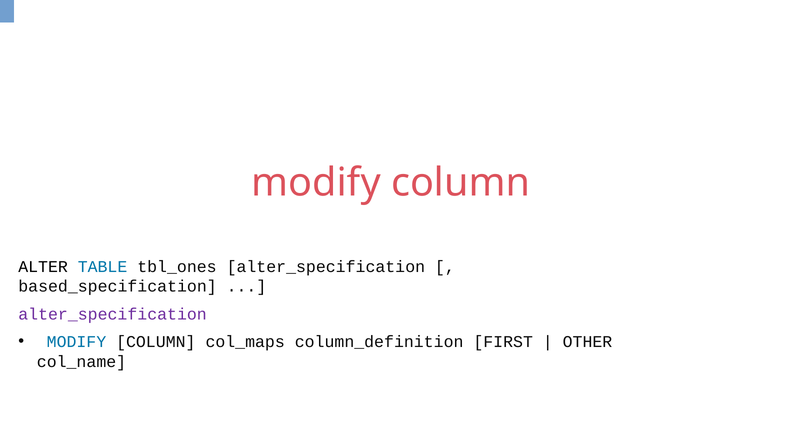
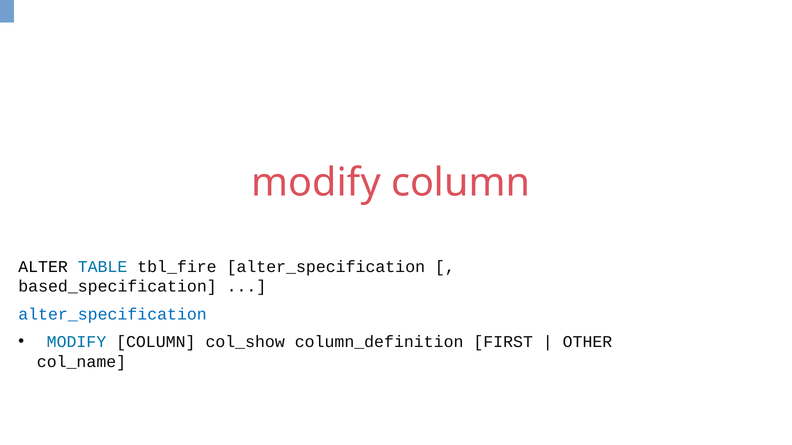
tbl_ones: tbl_ones -> tbl_fire (177, 267)
alter_specification colour: purple -> blue (113, 315)
col_maps: col_maps -> col_show (245, 342)
